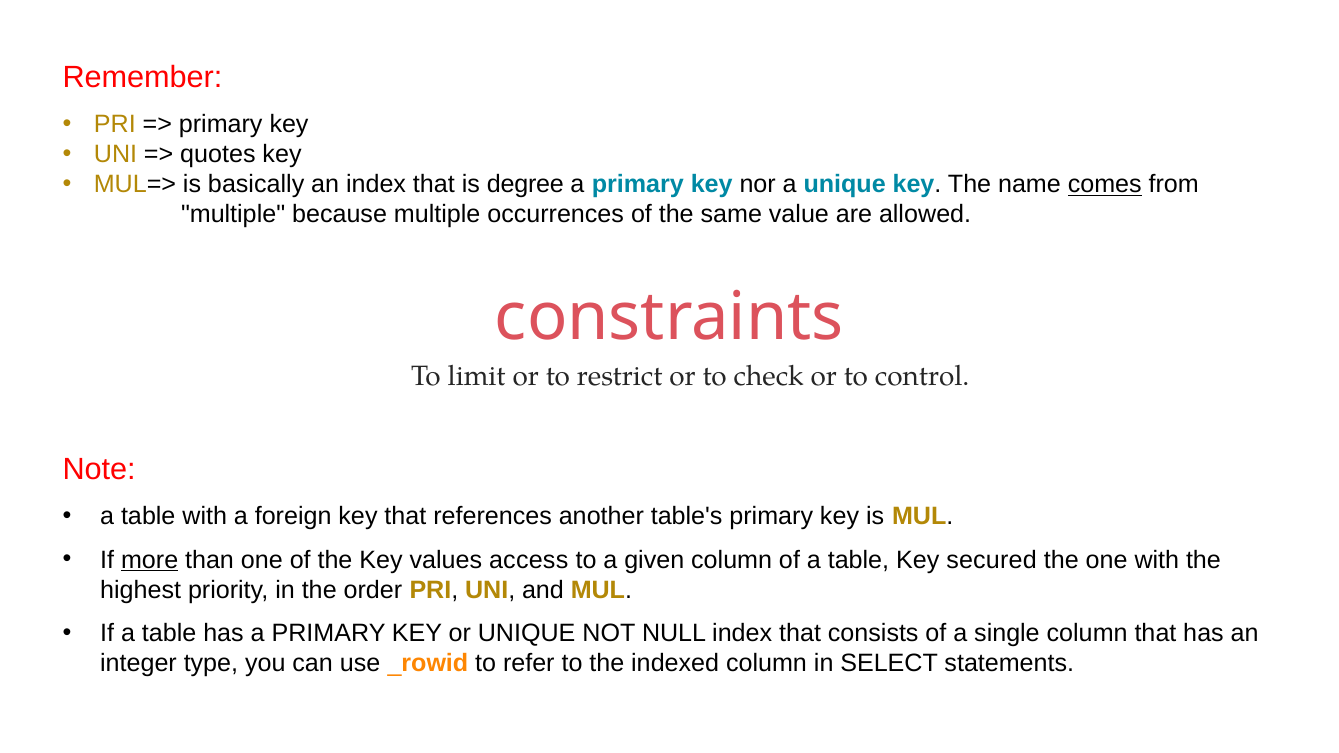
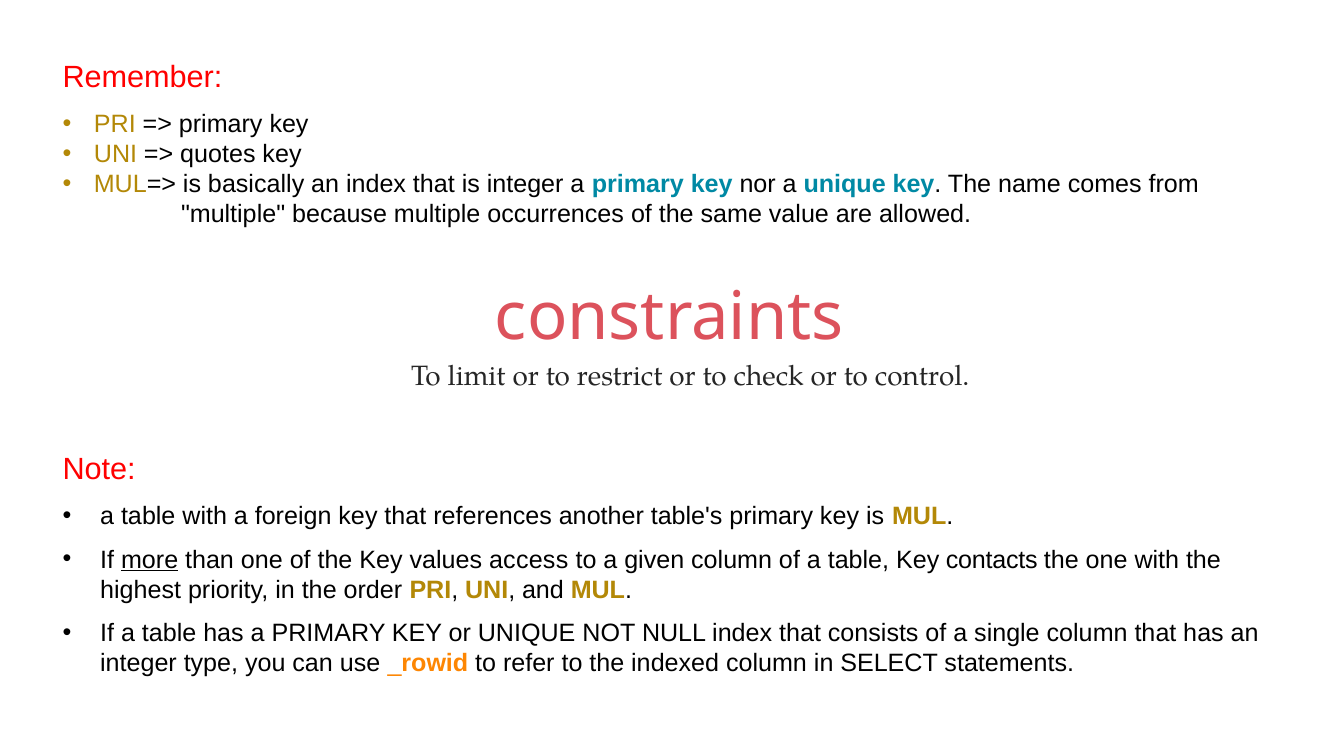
is degree: degree -> integer (525, 185)
comes underline: present -> none (1105, 185)
secured: secured -> contacts (992, 560)
